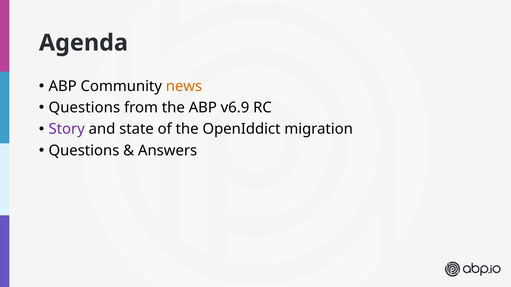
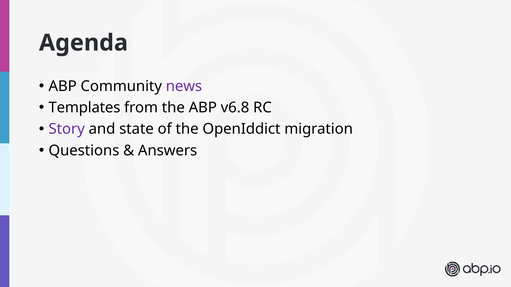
news colour: orange -> purple (184, 86)
Questions: Questions -> Templates (84, 108)
v6.9: v6.9 -> v6.8 (235, 108)
